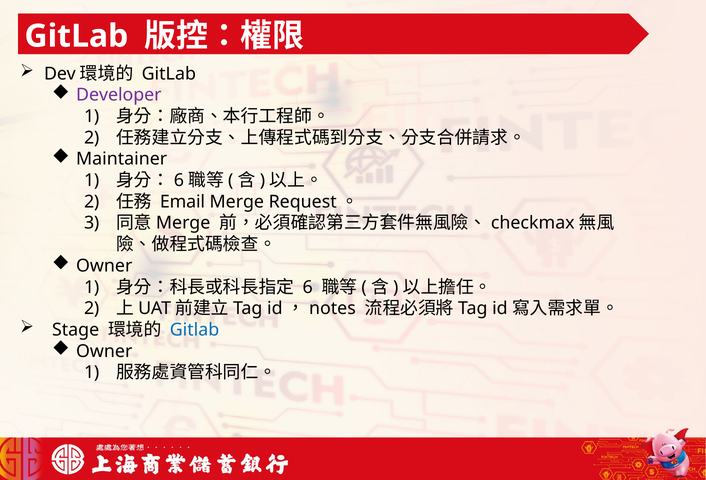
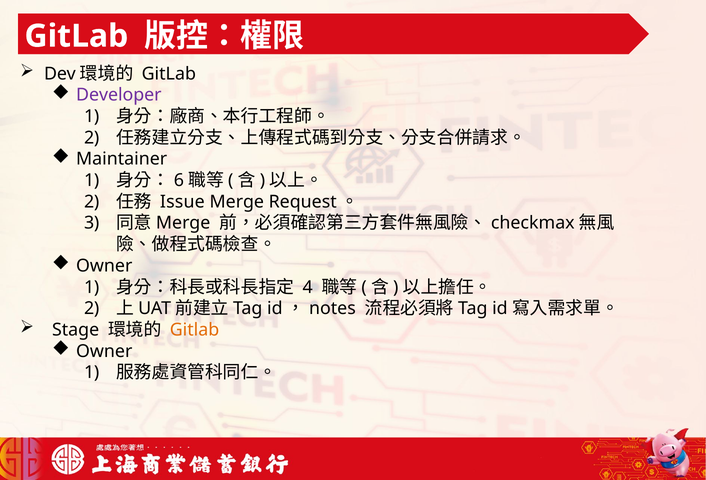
Email: Email -> Issue (182, 202)
6: 6 -> 4 (308, 287)
Gitlab colour: blue -> orange (194, 330)
